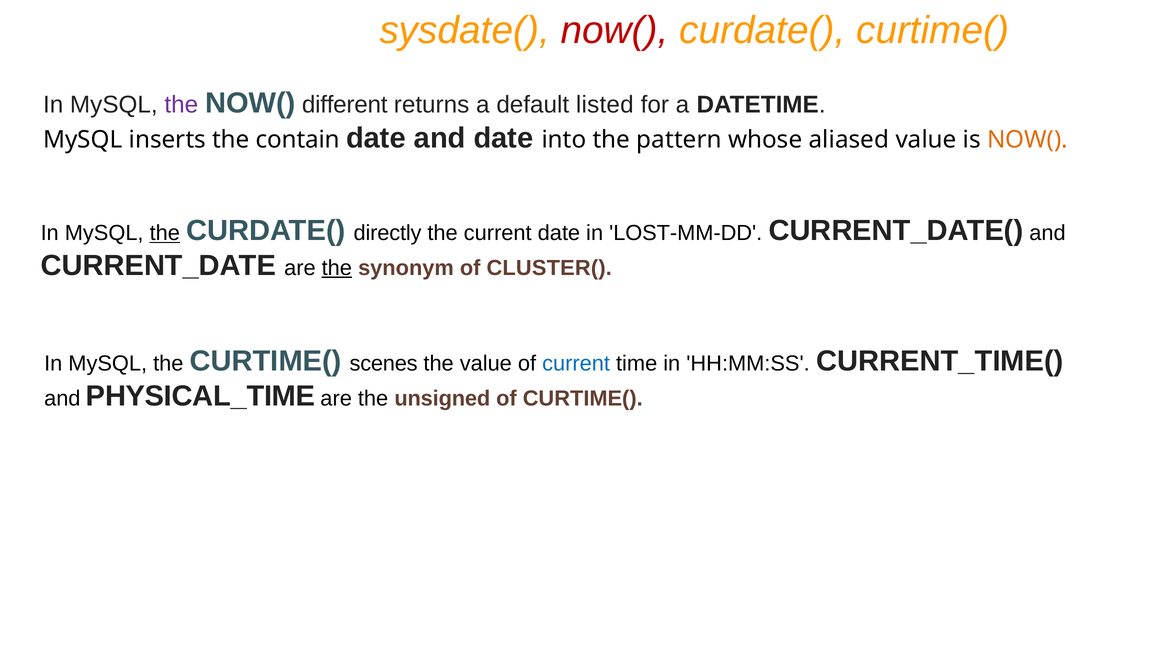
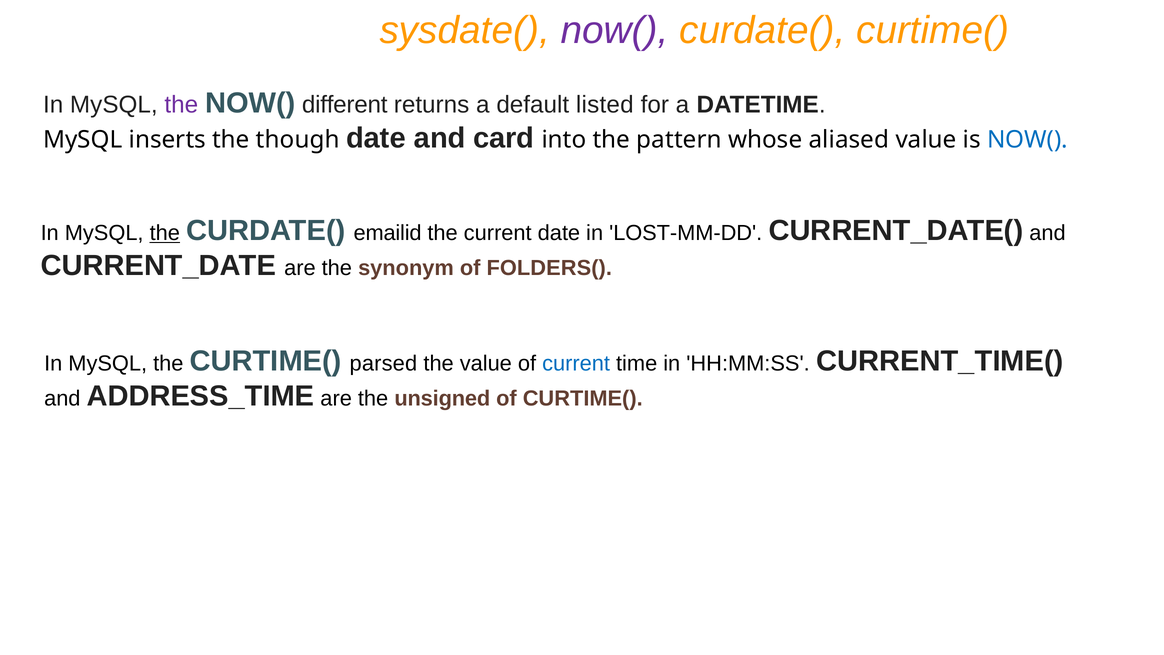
now( colour: red -> purple (615, 30)
contain: contain -> though (298, 140)
and date: date -> card (504, 138)
NOW( colour: orange -> blue (1028, 140)
directly: directly -> emailid (388, 233)
the underline: present -> none (337, 268)
CLUSTER(: CLUSTER( -> FOLDERS( (549, 268)
scenes: scenes -> parsed (383, 364)
PHYSICAL_TIME: PHYSICAL_TIME -> ADDRESS_TIME (200, 396)
